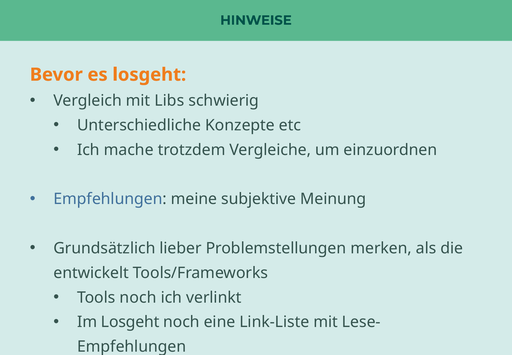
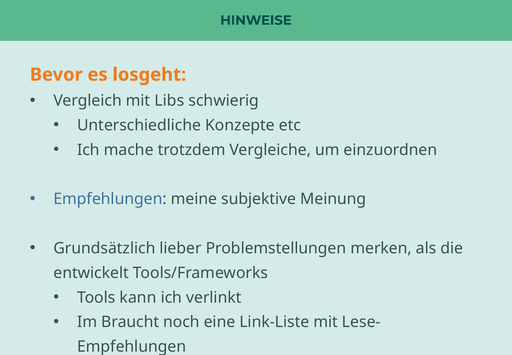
Tools noch: noch -> kann (138, 297)
Im Losgeht: Losgeht -> Braucht (130, 322)
